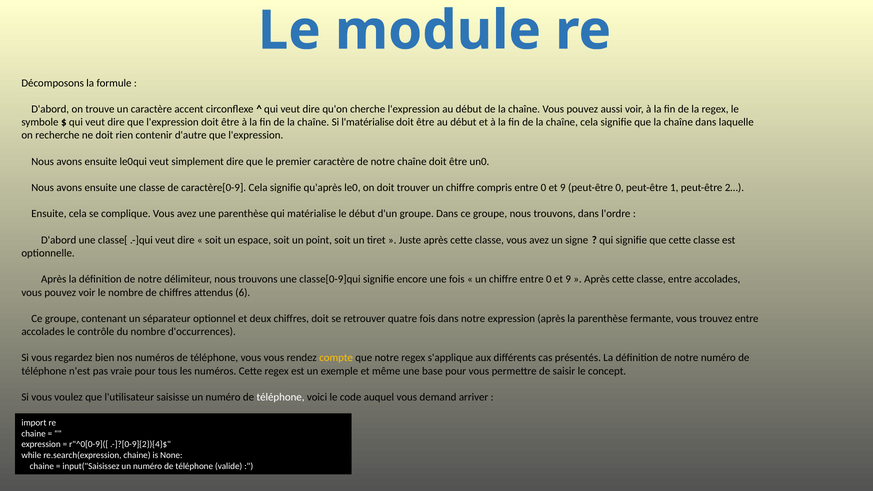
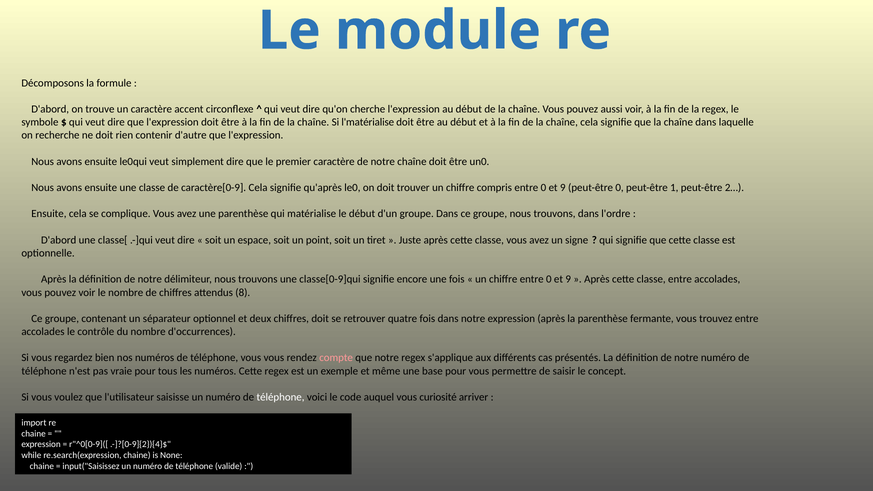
6: 6 -> 8 (243, 292)
compte colour: yellow -> pink (336, 358)
demand: demand -> curiosité (438, 397)
